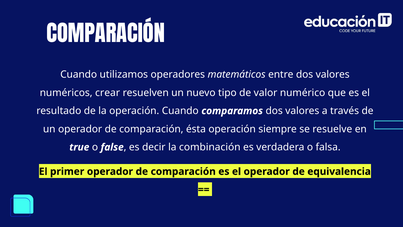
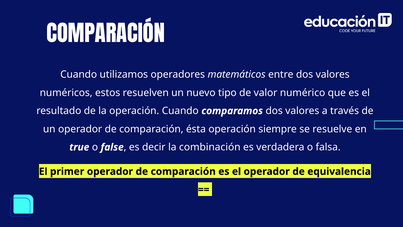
crear: crear -> estos (108, 93)
